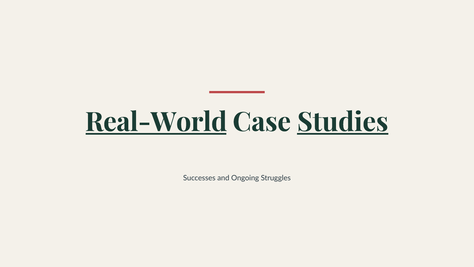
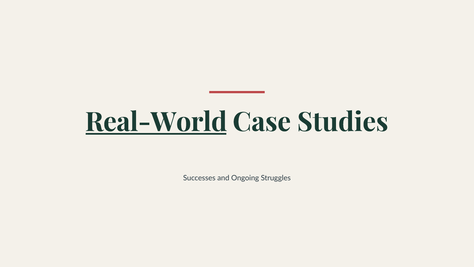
Studies underline: present -> none (343, 122)
